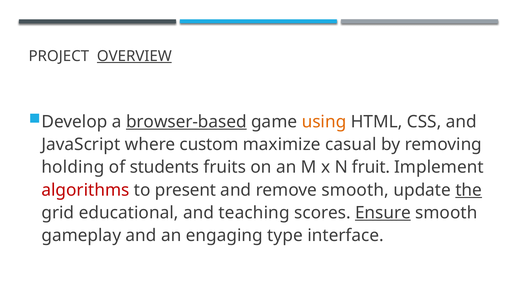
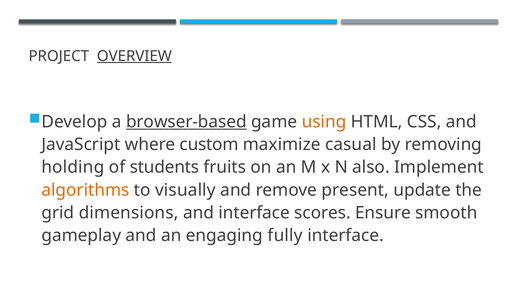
fruit: fruit -> also (371, 167)
algorithms colour: red -> orange (85, 190)
present: present -> visually (185, 190)
remove smooth: smooth -> present (355, 190)
the underline: present -> none (469, 190)
educational: educational -> dimensions (129, 213)
and teaching: teaching -> interface (254, 213)
Ensure underline: present -> none (383, 213)
type: type -> fully (285, 235)
